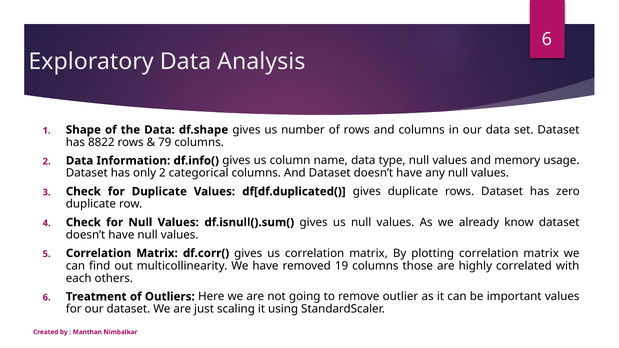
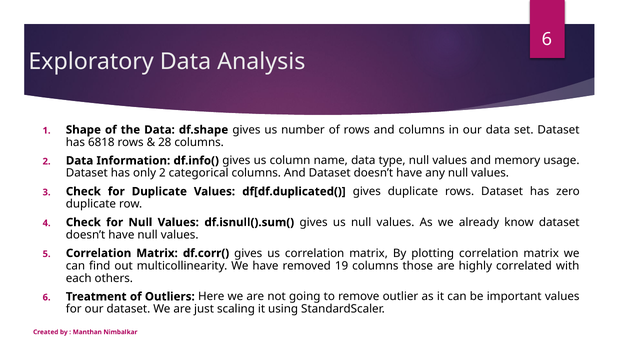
8822: 8822 -> 6818 (101, 142)
79: 79 -> 28 (165, 142)
